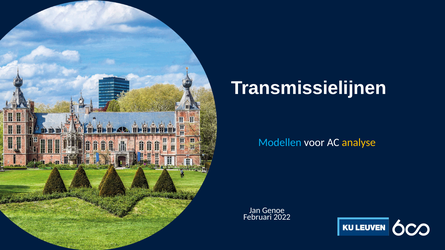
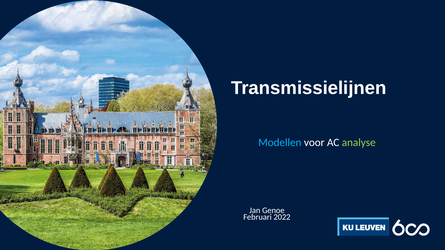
analyse colour: yellow -> light green (359, 143)
